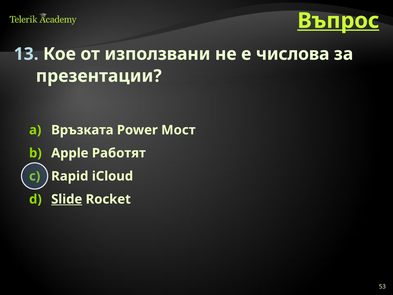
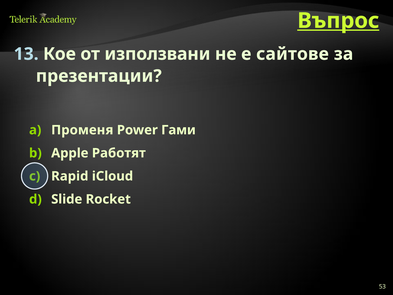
числова: числова -> сайтове (292, 54)
Връзката: Връзката -> Променя (82, 130)
Мост: Мост -> Гами (178, 130)
Slide underline: present -> none (67, 199)
